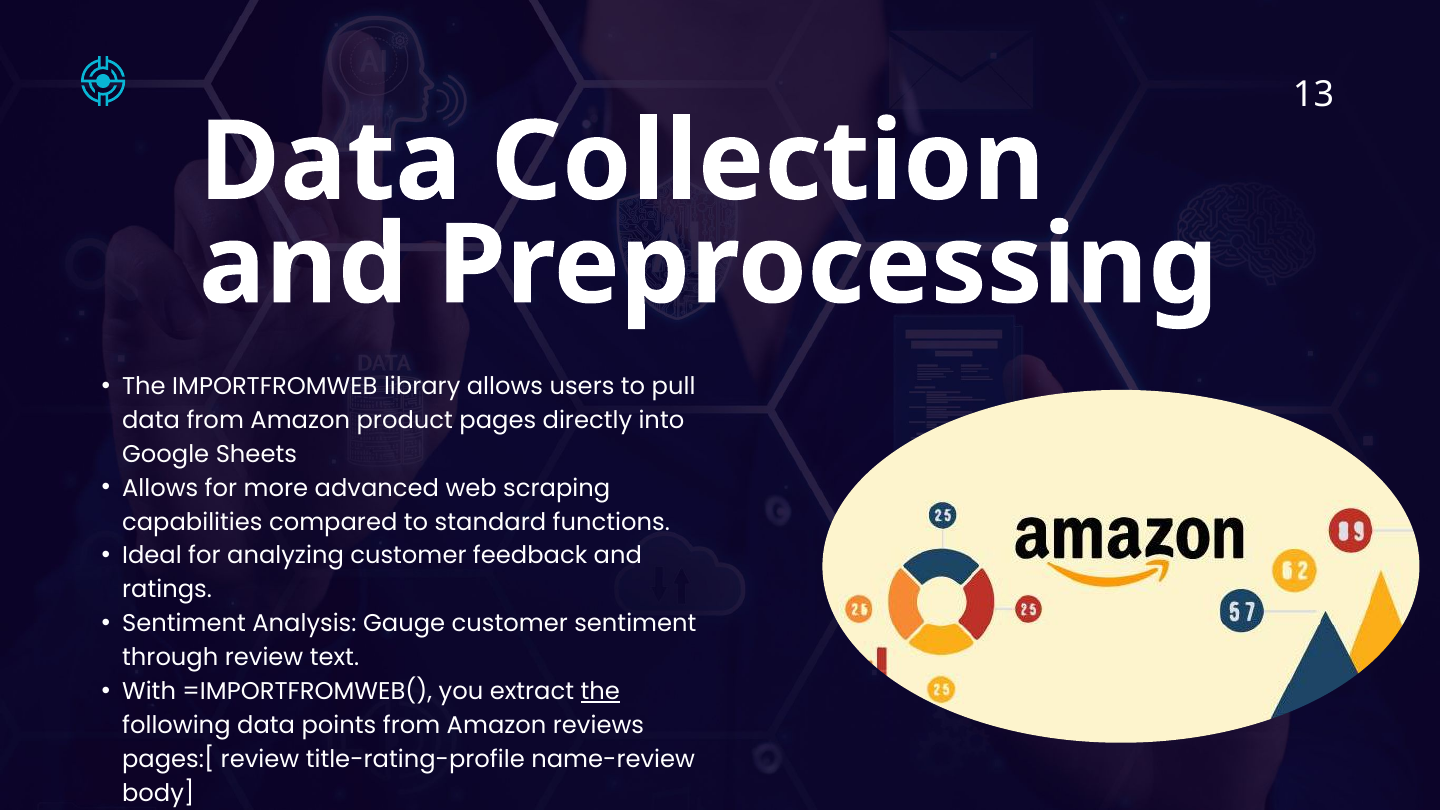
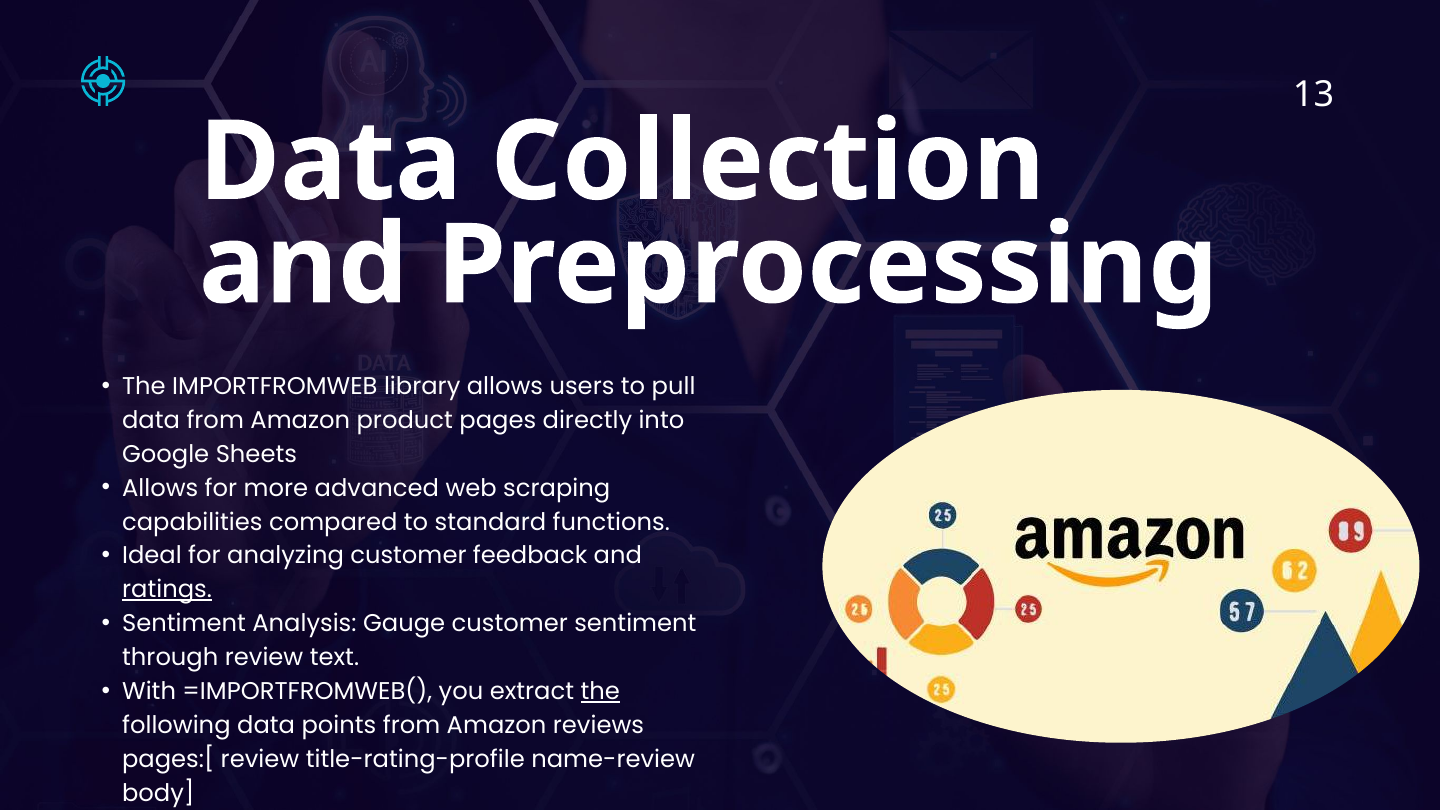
ratings underline: none -> present (167, 590)
